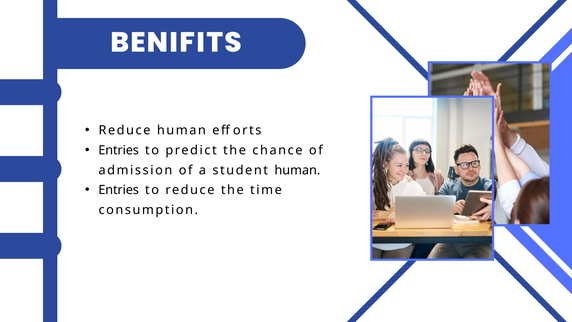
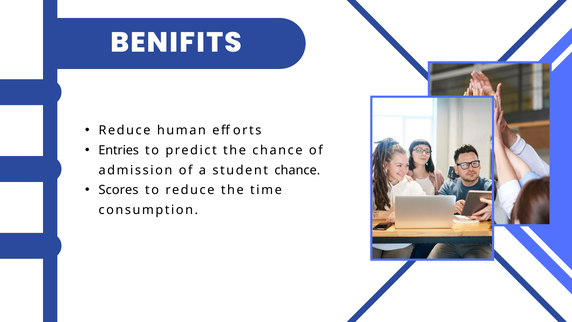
student human: human -> chance (297, 170)
Entries: Entries -> Scores (119, 190)
